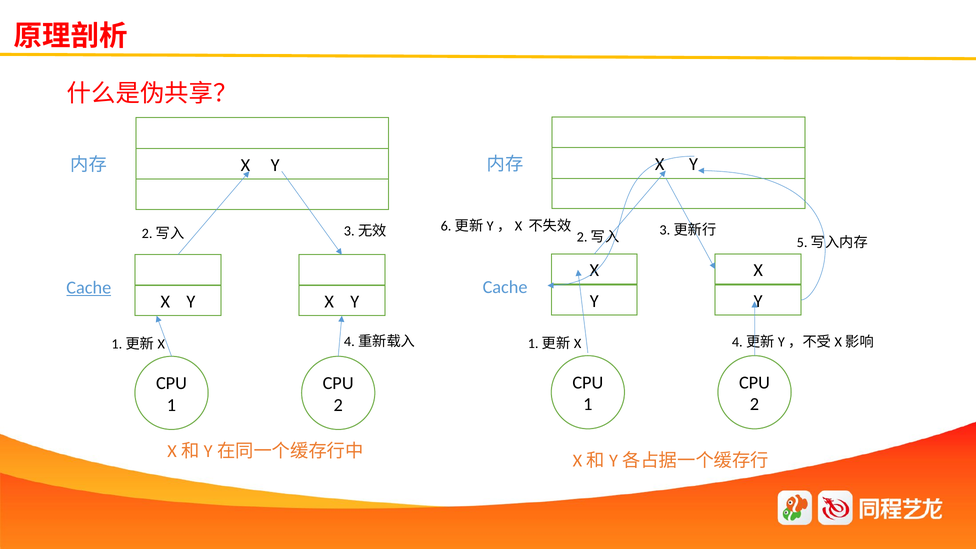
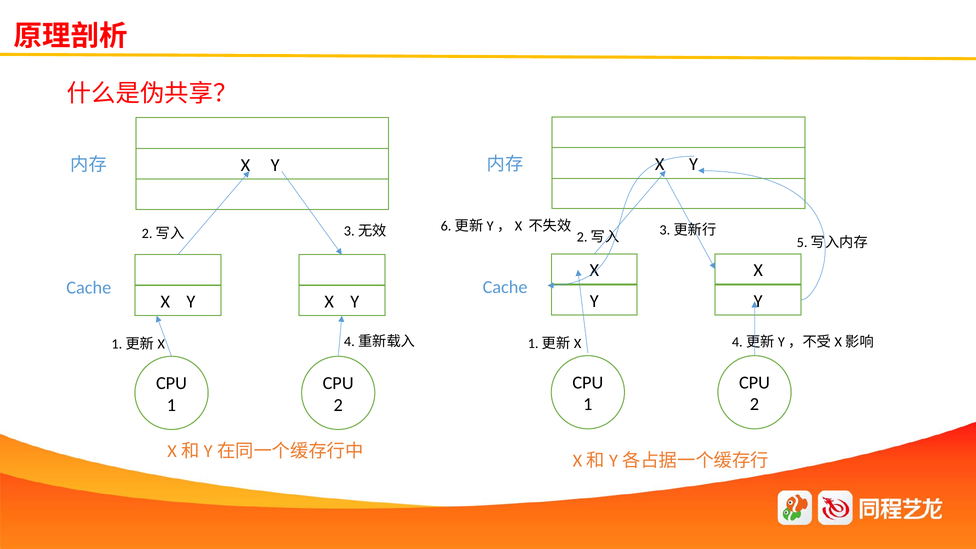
Cache underline: present -> none (89, 288)
